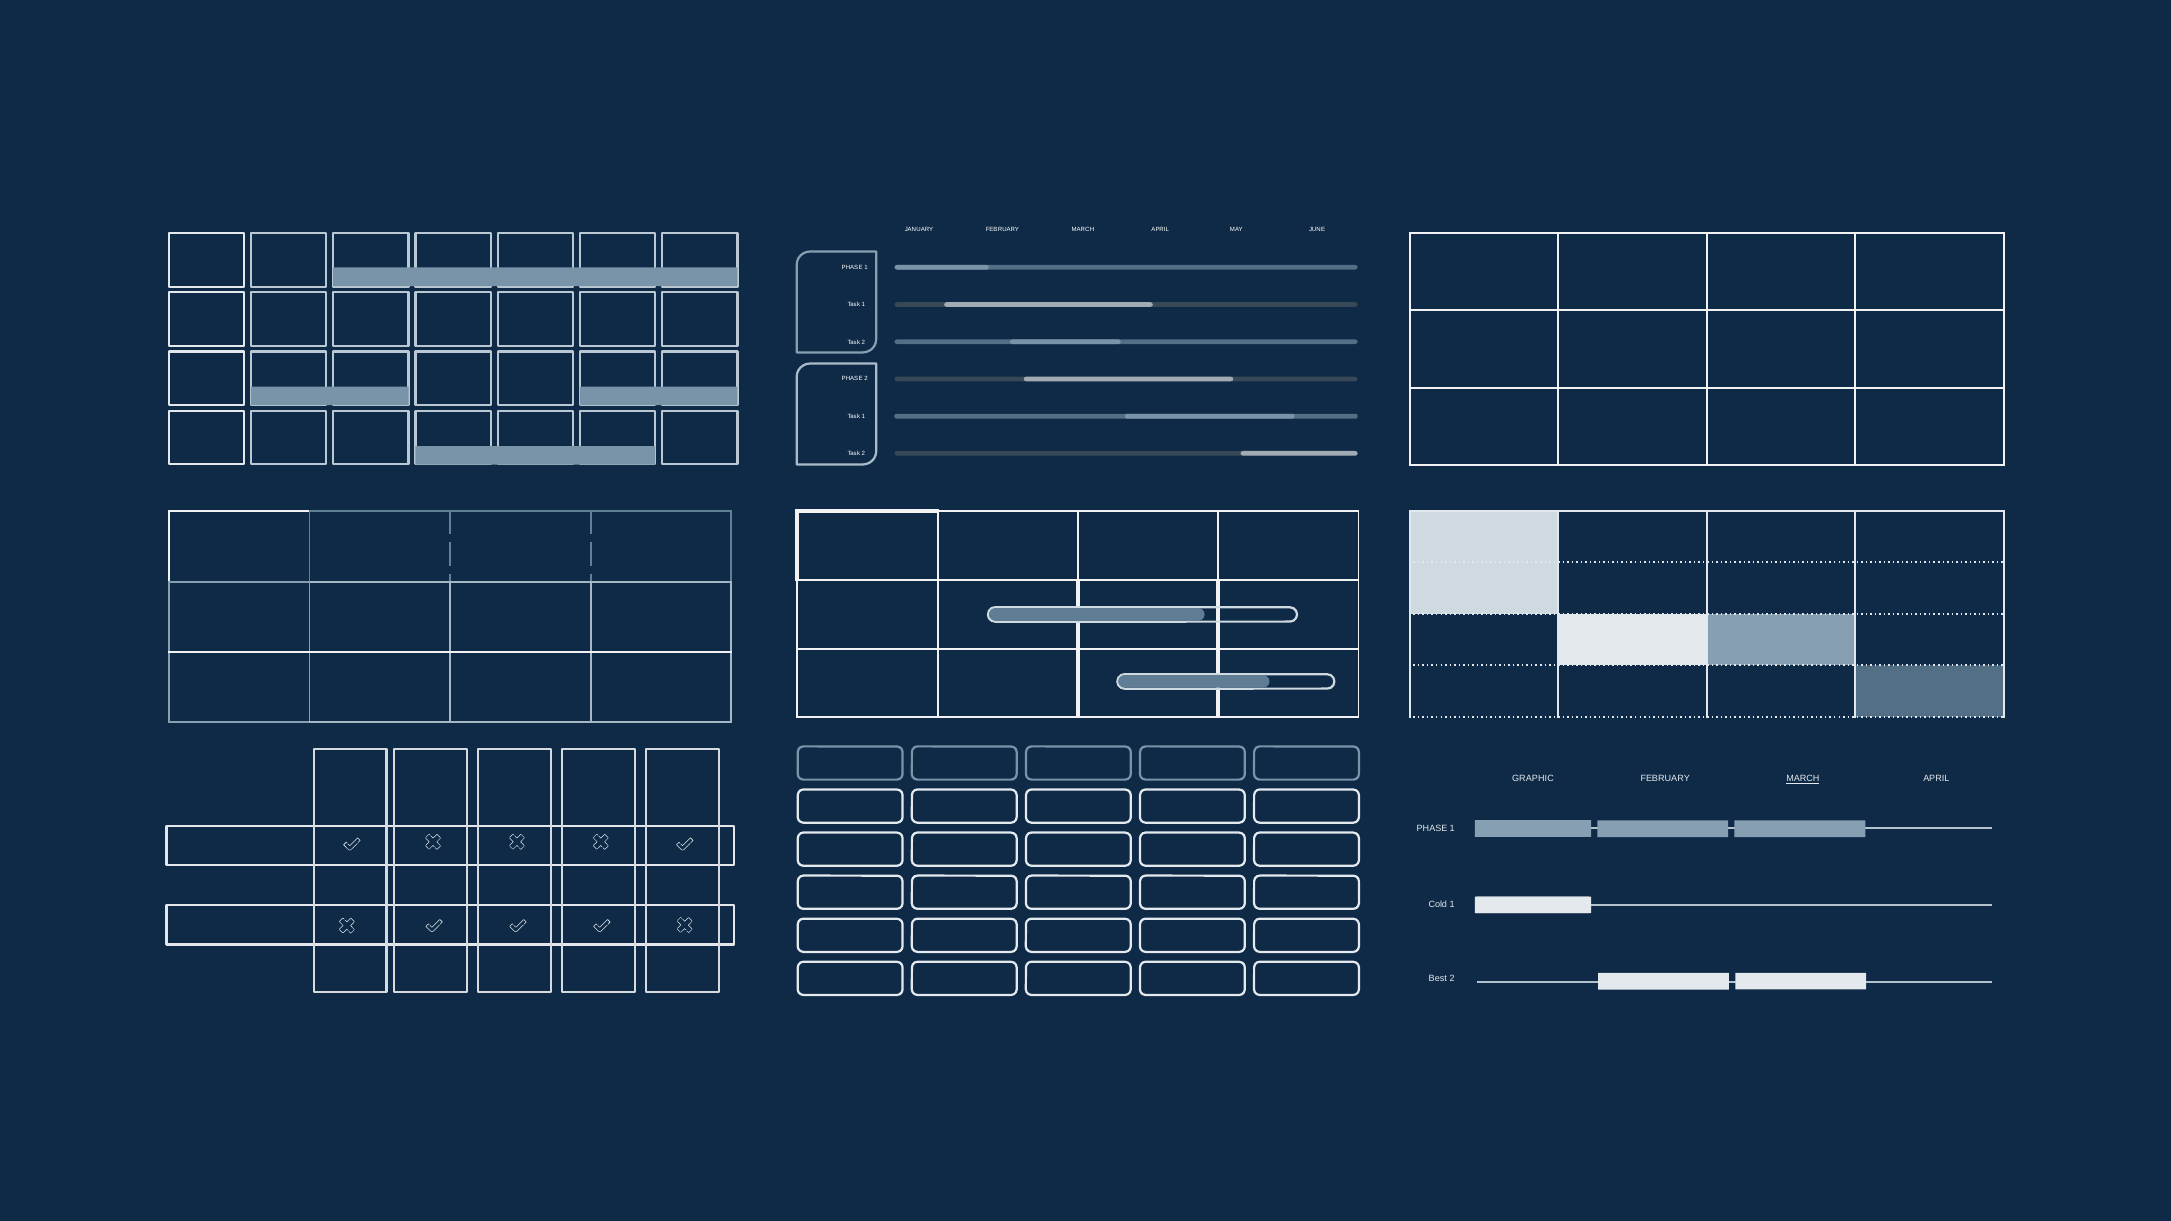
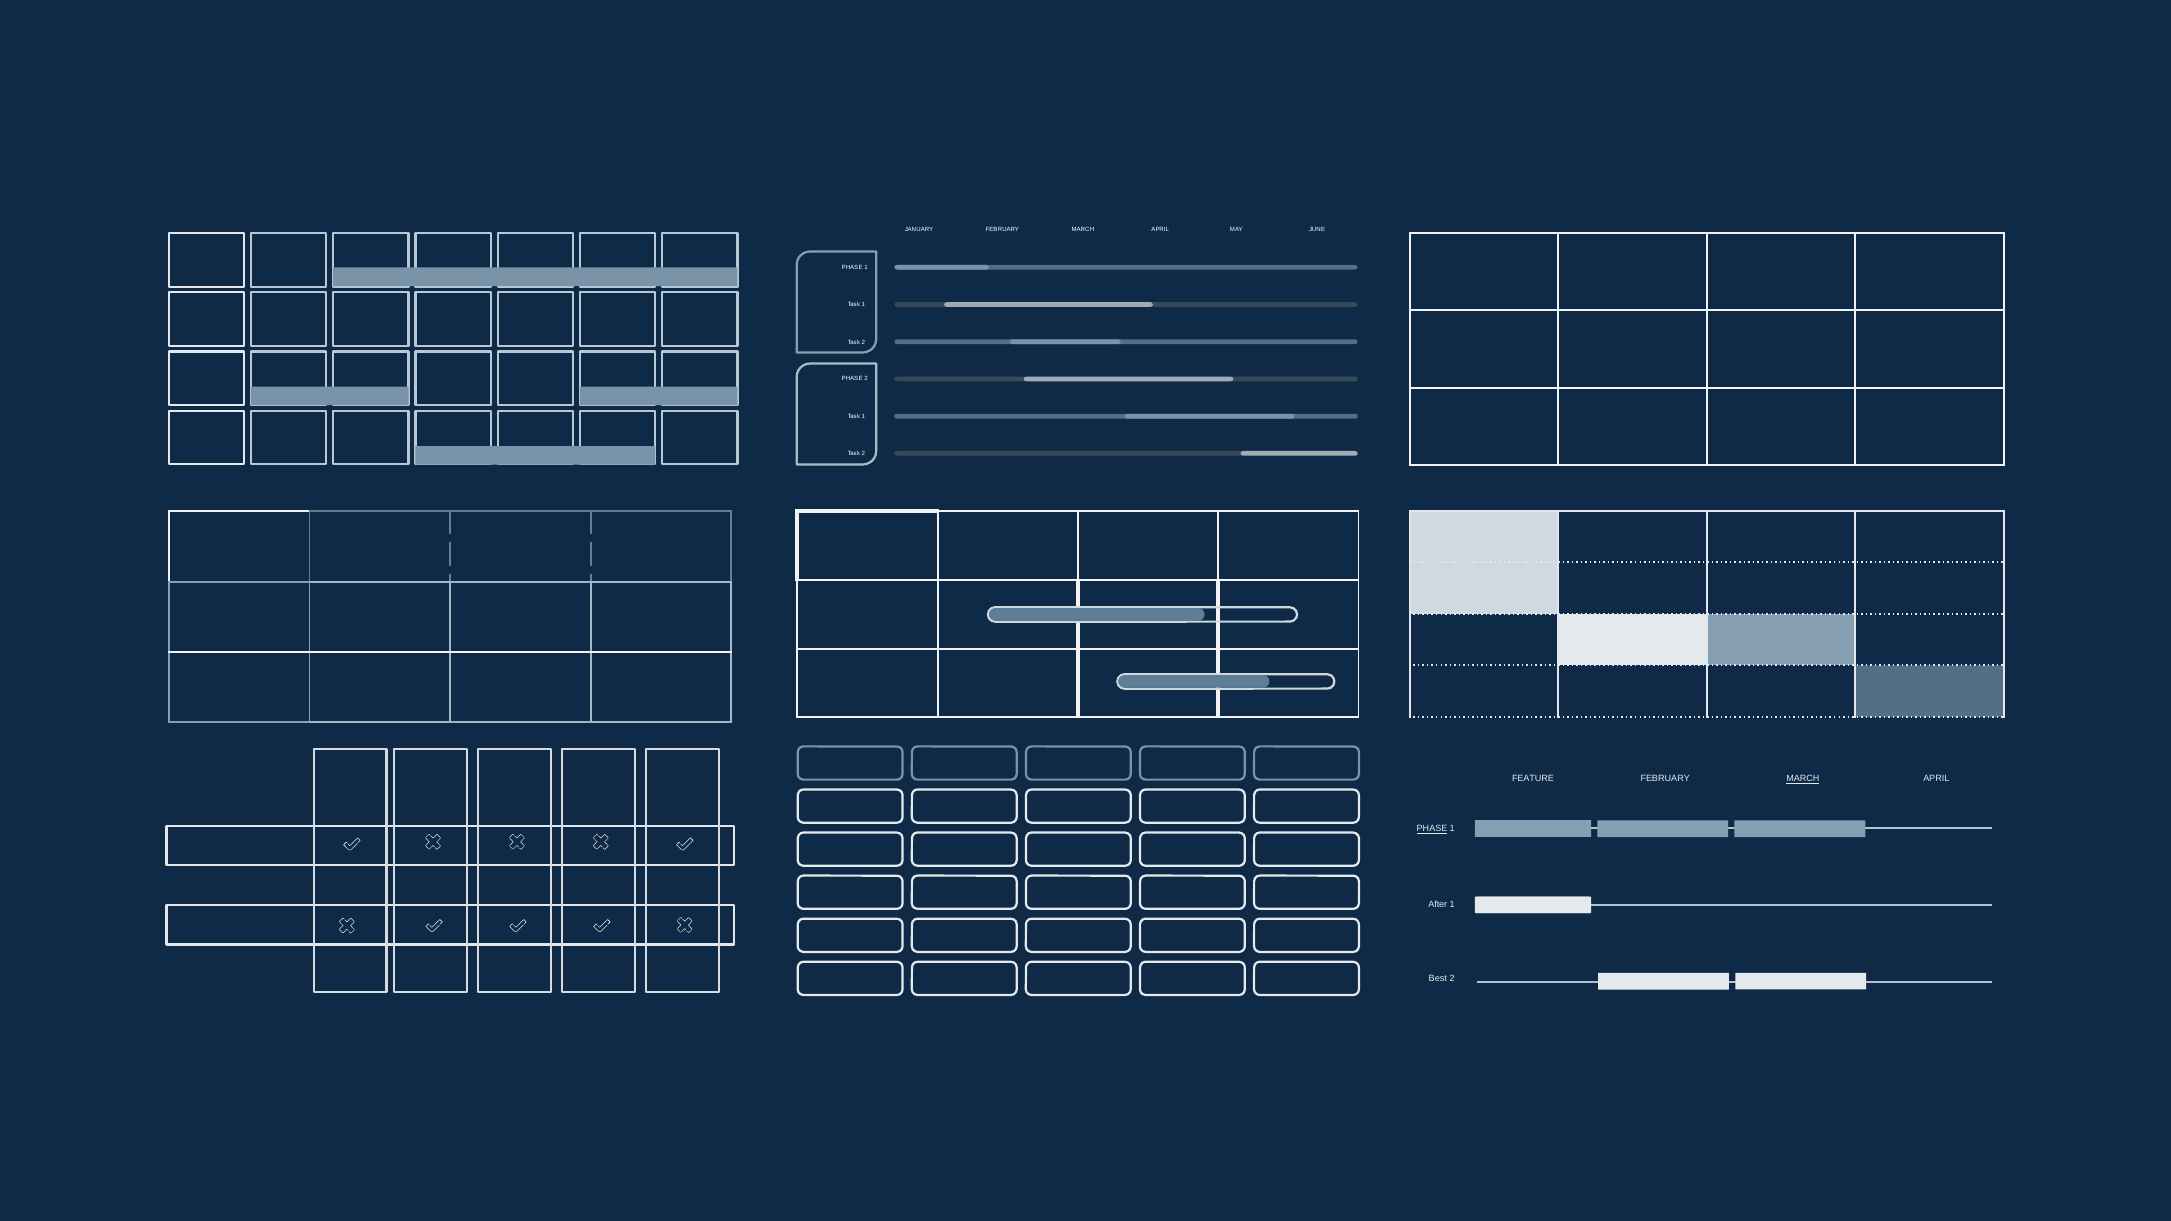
GRAPHIC: GRAPHIC -> FEATURE (1533, 779)
PHASE underline: none -> present (1432, 829)
Cold: Cold -> After (1438, 904)
